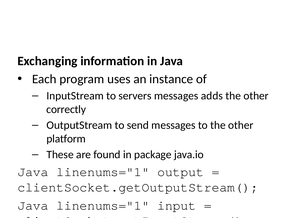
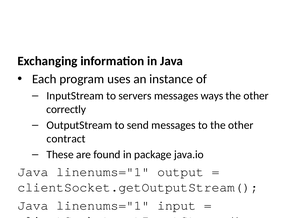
adds: adds -> ways (212, 96)
platform: platform -> contract (66, 139)
